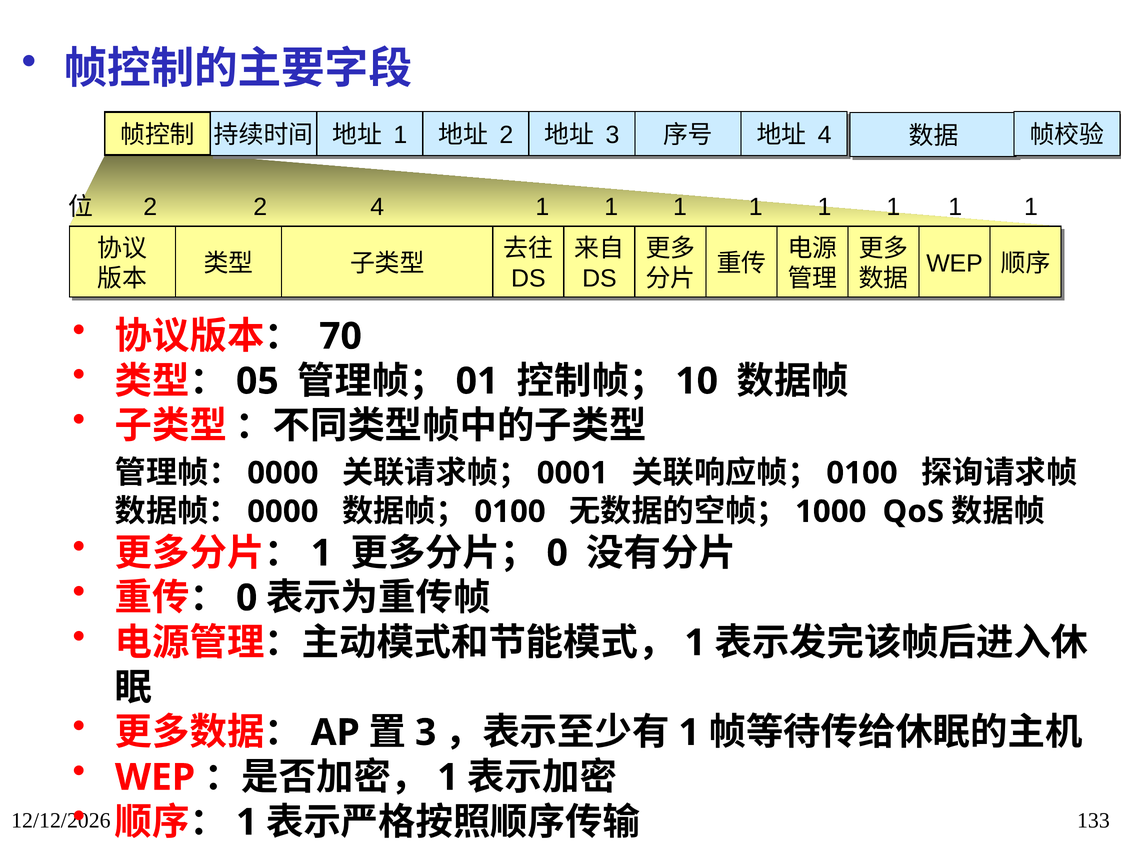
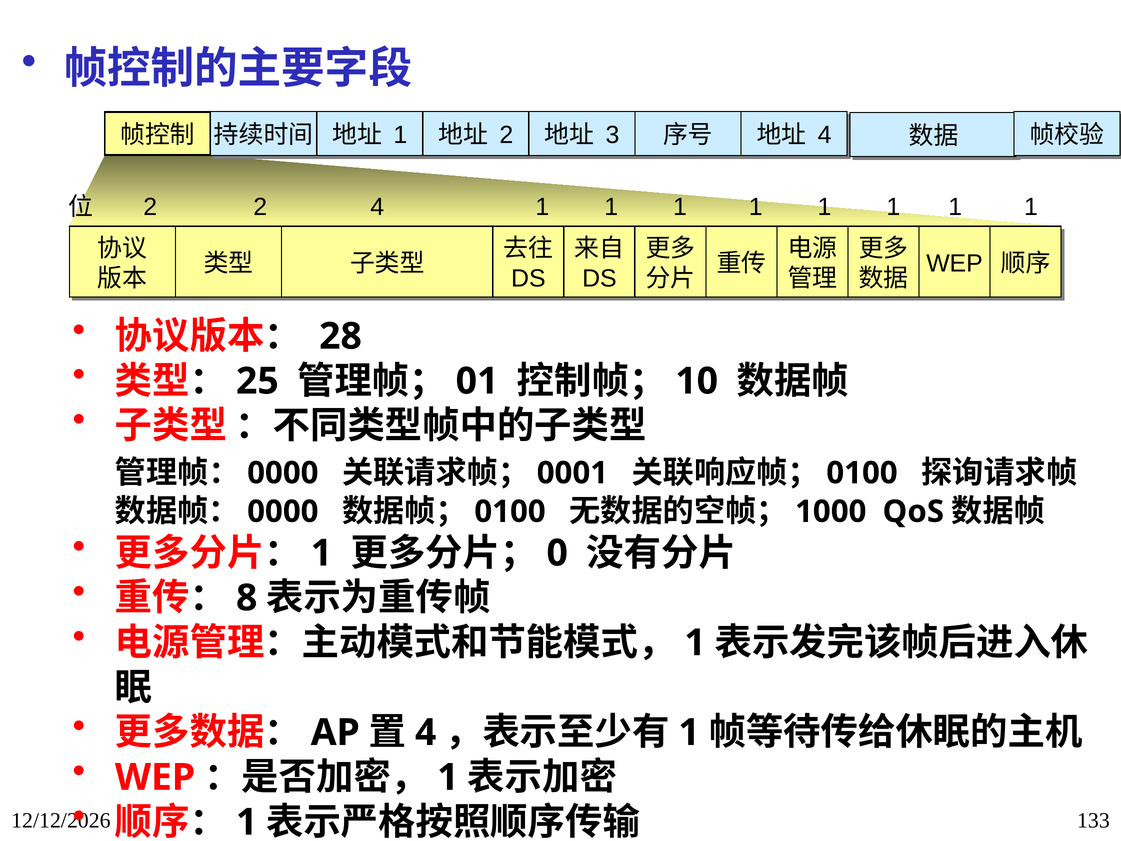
70: 70 -> 28 (340, 336)
05: 05 -> 25 (257, 381)
0: 0 -> 8 (247, 598)
3: 3 -> 4 (426, 732)
